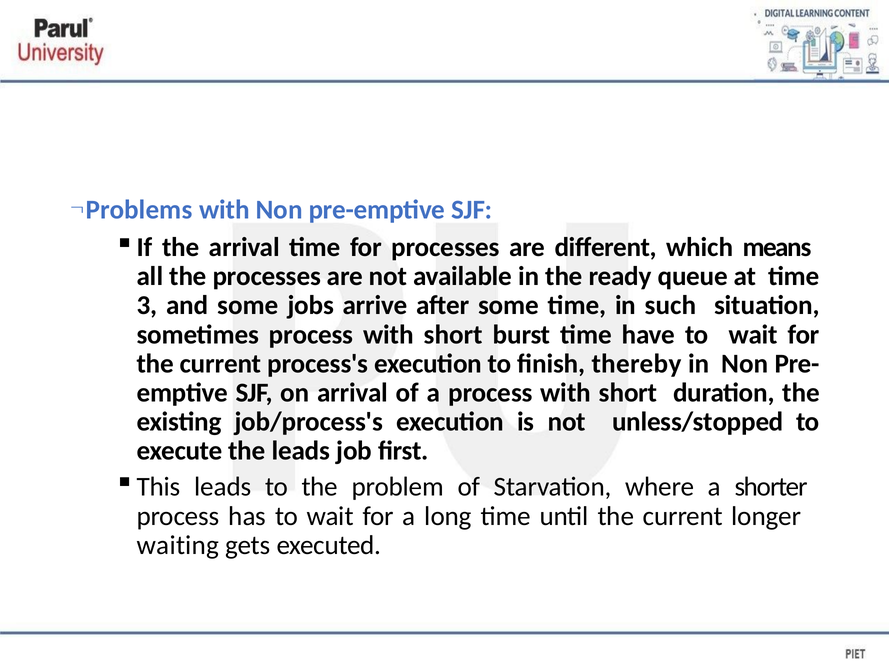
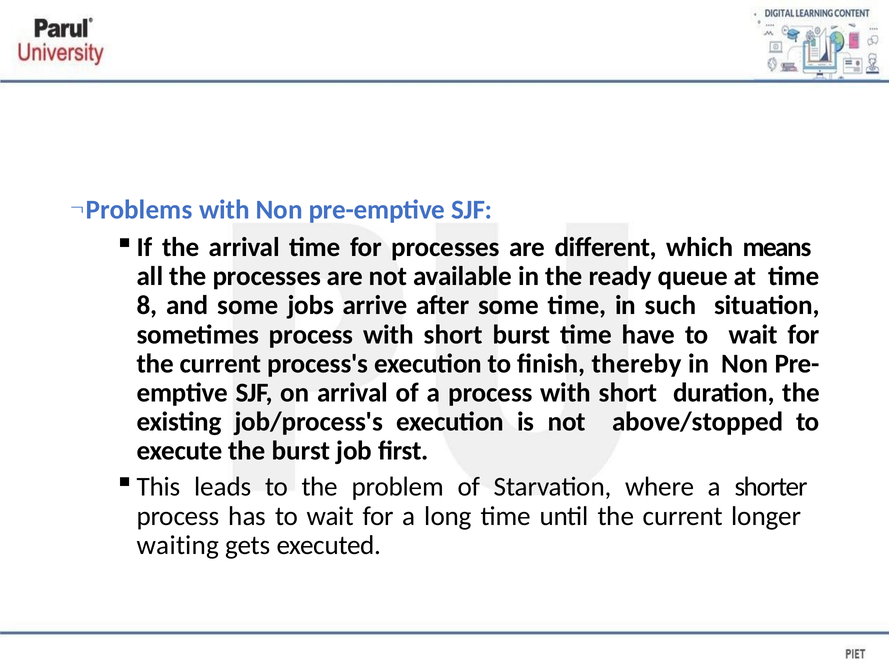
3: 3 -> 8 (147, 305)
unless/stopped: unless/stopped -> above/stopped (698, 421)
the leads: leads -> burst (301, 450)
